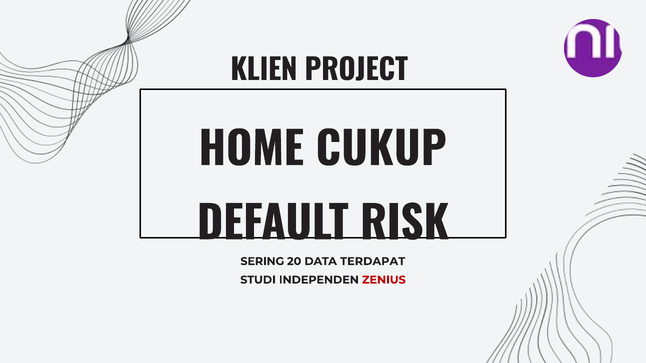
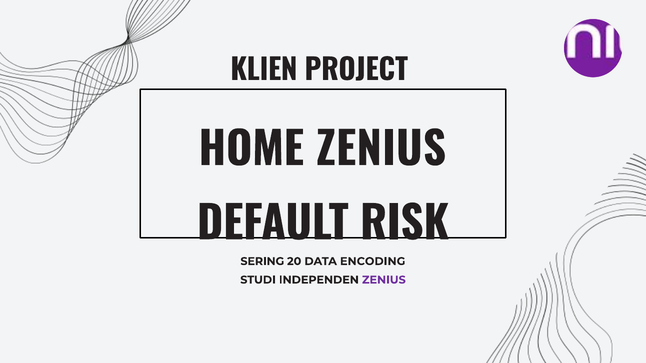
HOME CUKUP: CUKUP -> ZENIUS (381, 150)
TERDAPAT: TERDAPAT -> ENCODING (373, 262)
ZENIUS colour: red -> purple (384, 280)
